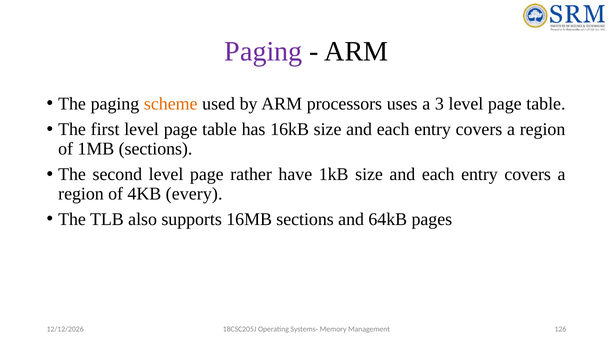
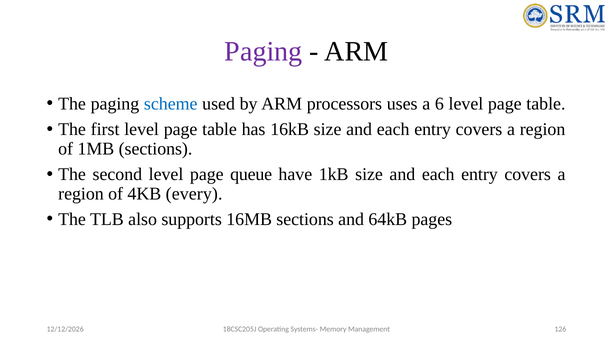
scheme colour: orange -> blue (171, 104)
3: 3 -> 6 (439, 104)
rather: rather -> queue (251, 174)
